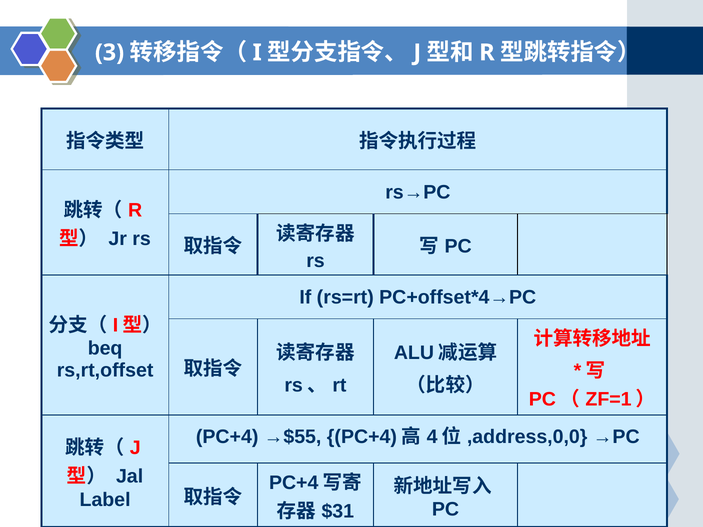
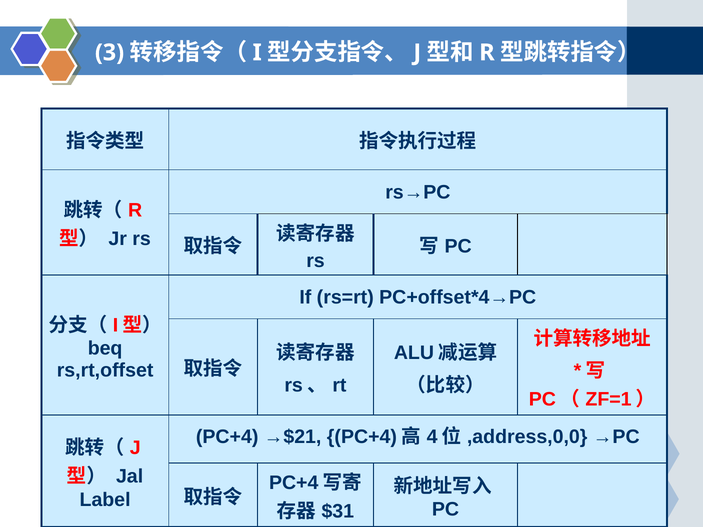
→$55: →$55 -> →$21 (293, 437)
